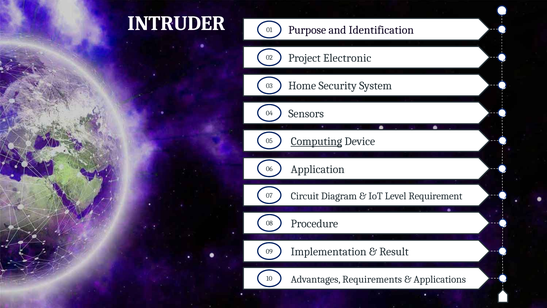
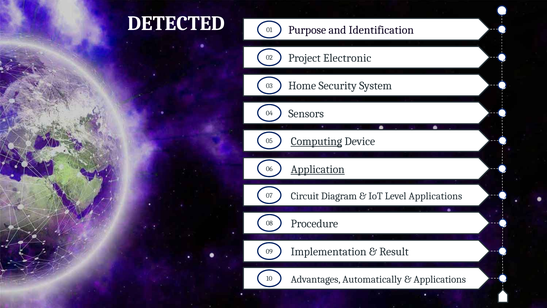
INTRUDER: INTRUDER -> DETECTED (176, 23)
Application underline: none -> present (318, 169)
Level Requirement: Requirement -> Applications (435, 196)
Requirements: Requirements -> Automatically (372, 279)
